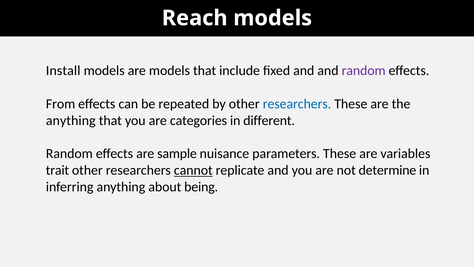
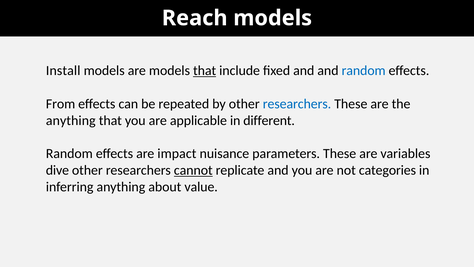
that underline: none -> present (205, 71)
random colour: purple -> blue (364, 71)
categories: categories -> applicable (198, 120)
sample: sample -> impact (177, 154)
trait: trait -> dive (57, 170)
determine: determine -> categories (387, 170)
being: being -> value (201, 187)
